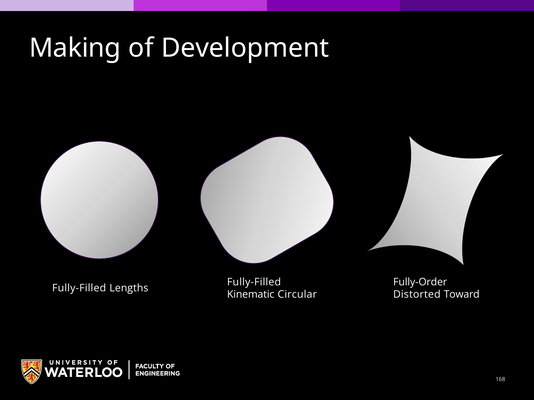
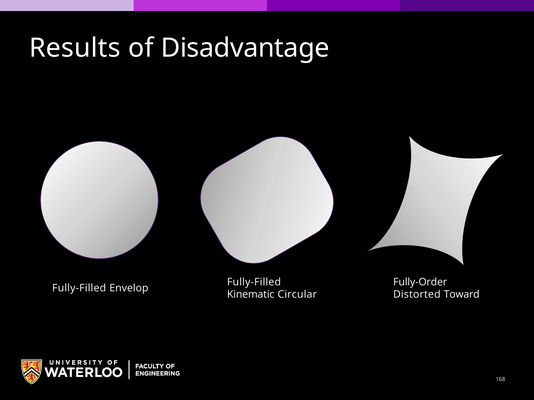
Making: Making -> Results (75, 48)
Development: Development -> Disadvantage (245, 48)
Lengths: Lengths -> Envelop (129, 289)
